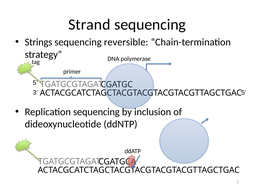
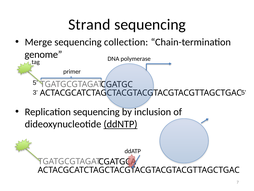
Strings: Strings -> Merge (38, 42)
reversible: reversible -> collection (126, 42)
strategy: strategy -> genome (43, 54)
ddNTP underline: none -> present (120, 124)
